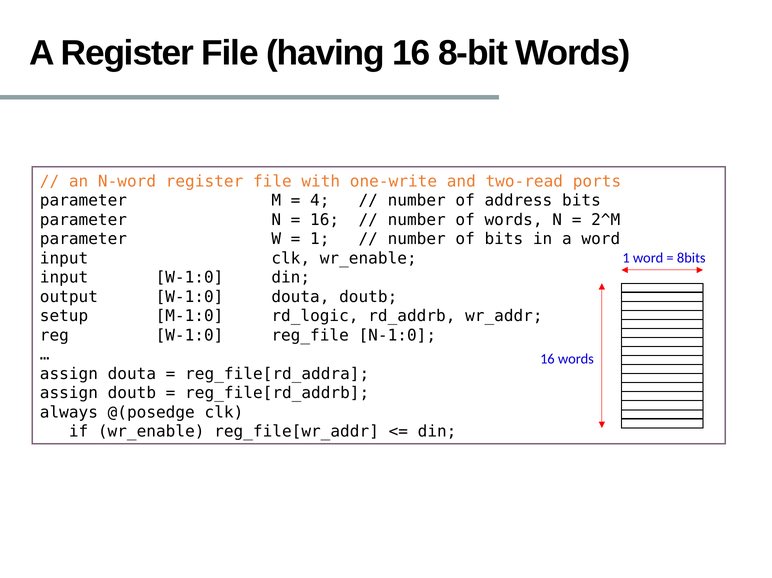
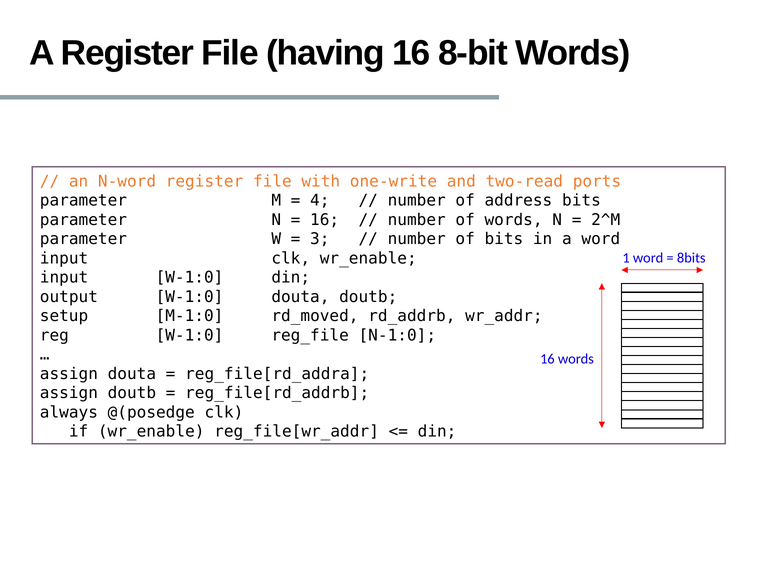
1: 1 -> 3 (320, 239)
rd_logic: rd_logic -> rd_moved (315, 316)
